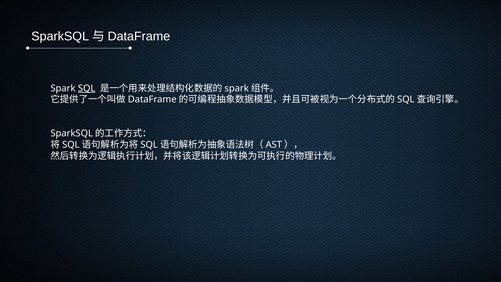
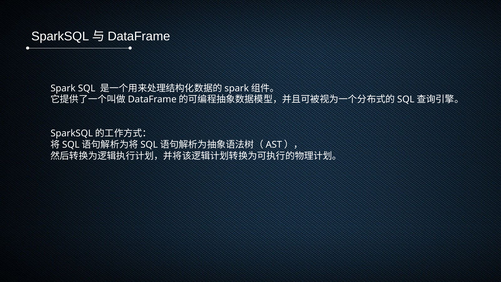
SQL underline: present -> none (87, 88)
